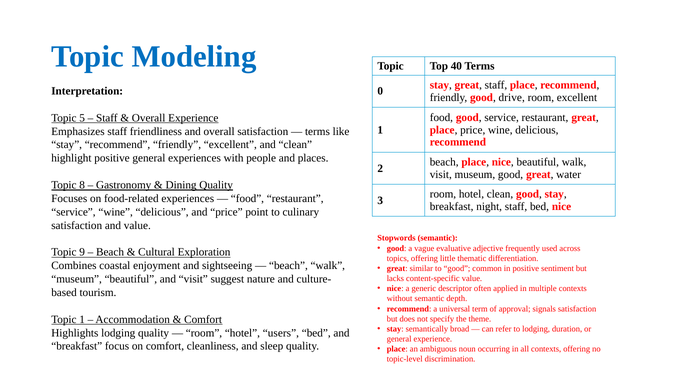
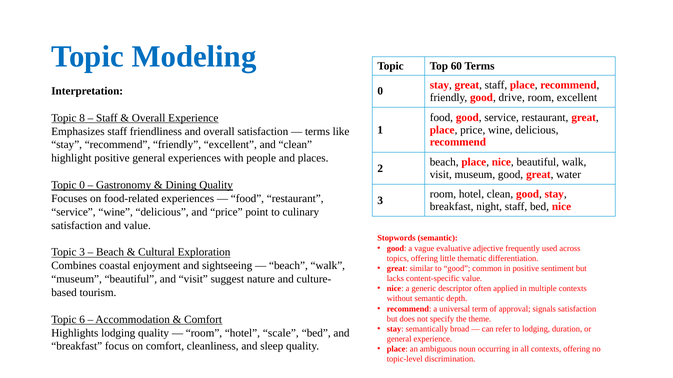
40: 40 -> 60 (456, 66)
5: 5 -> 8 (82, 118)
Topic 8: 8 -> 0 (82, 185)
Topic 9: 9 -> 3 (82, 253)
Topic 1: 1 -> 6 (82, 320)
users: users -> scale (281, 333)
